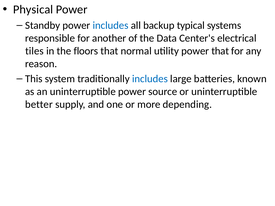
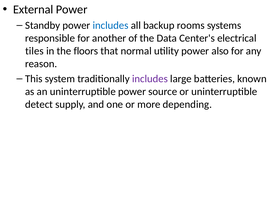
Physical: Physical -> External (33, 10)
typical: typical -> rooms (191, 25)
power that: that -> also (220, 51)
includes colour: blue -> purple (150, 79)
better: better -> detect (39, 105)
